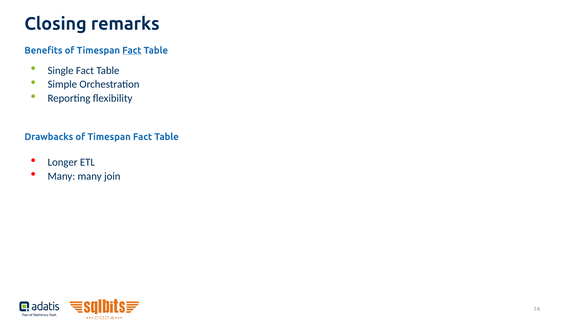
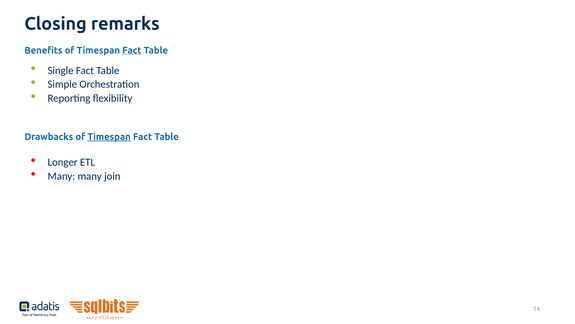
Timespan underline: none -> present (109, 137)
